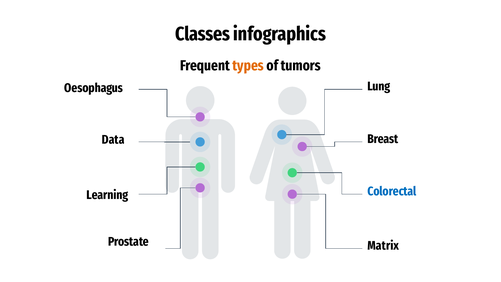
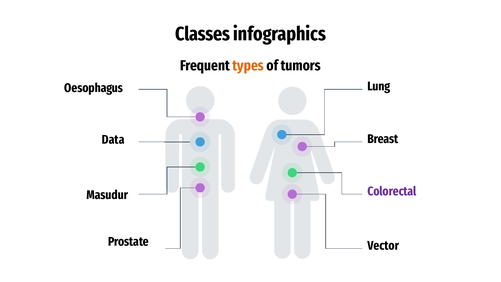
Colorectal colour: blue -> purple (392, 191)
Learning: Learning -> Masudur (107, 195)
Matrix: Matrix -> Vector (383, 245)
